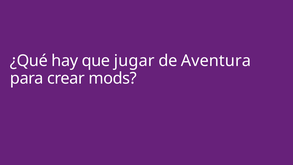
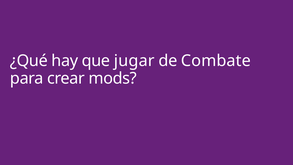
Aventura: Aventura -> Combate (216, 61)
